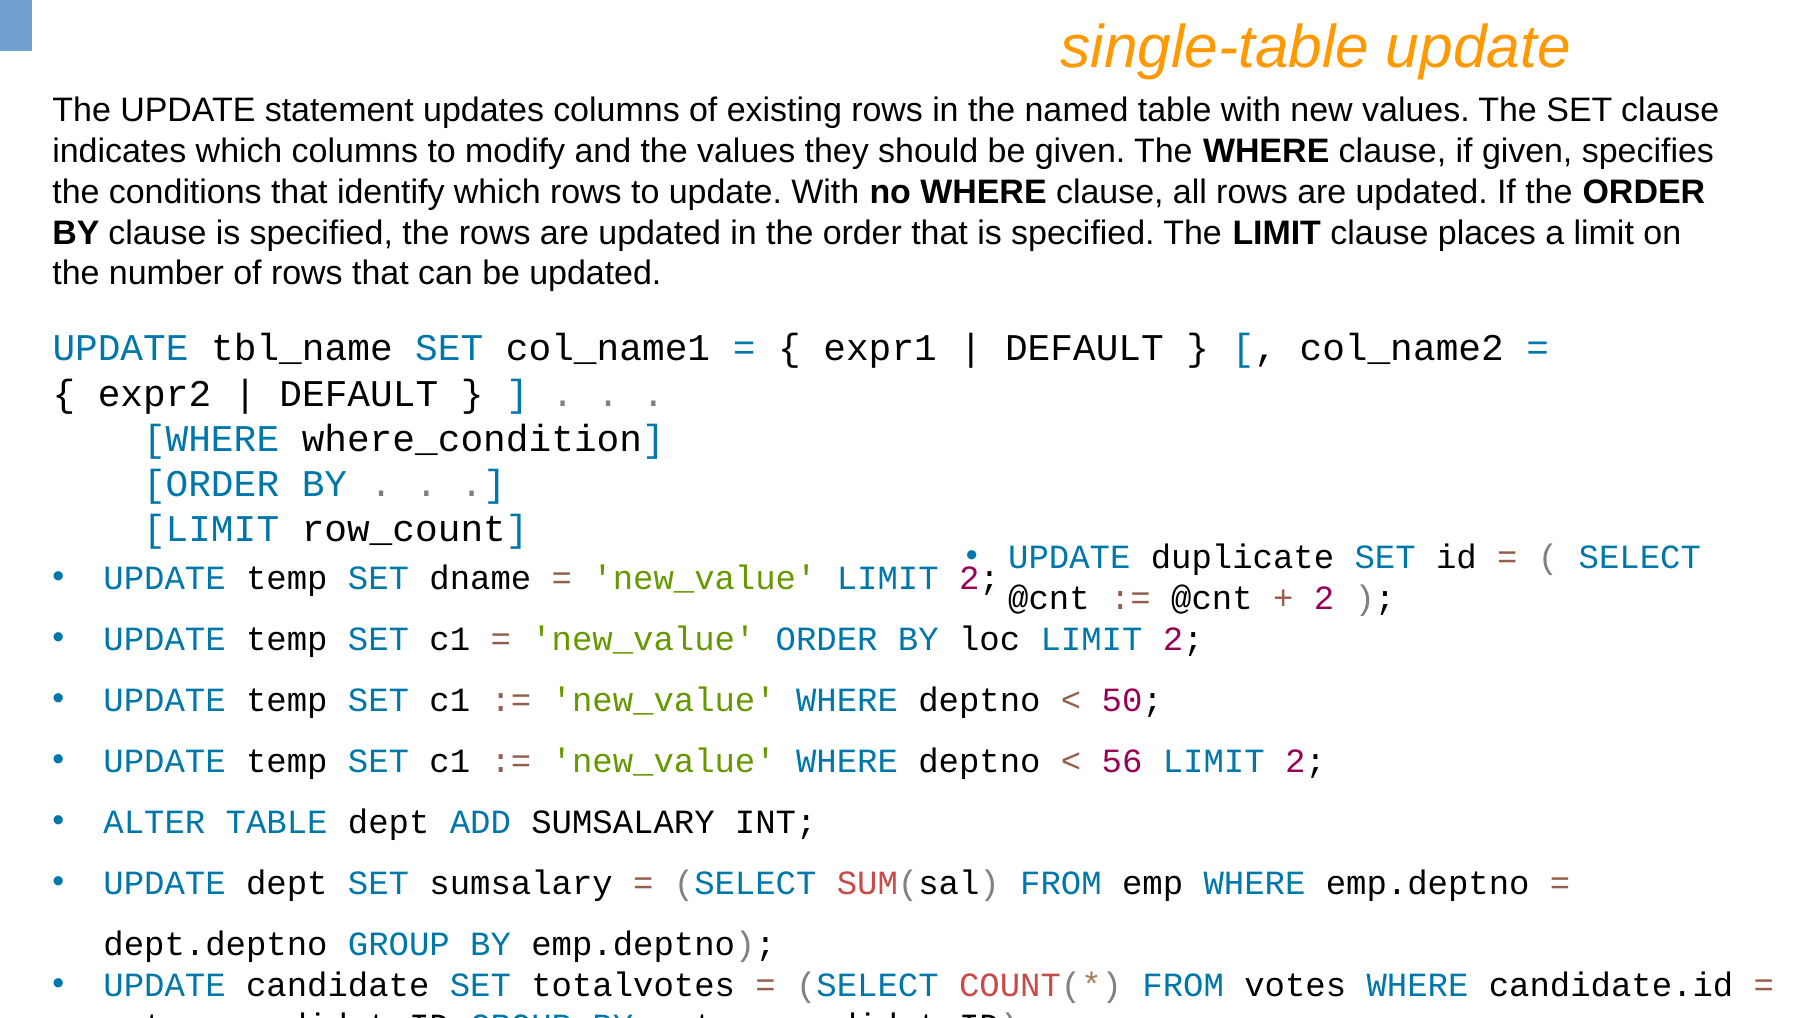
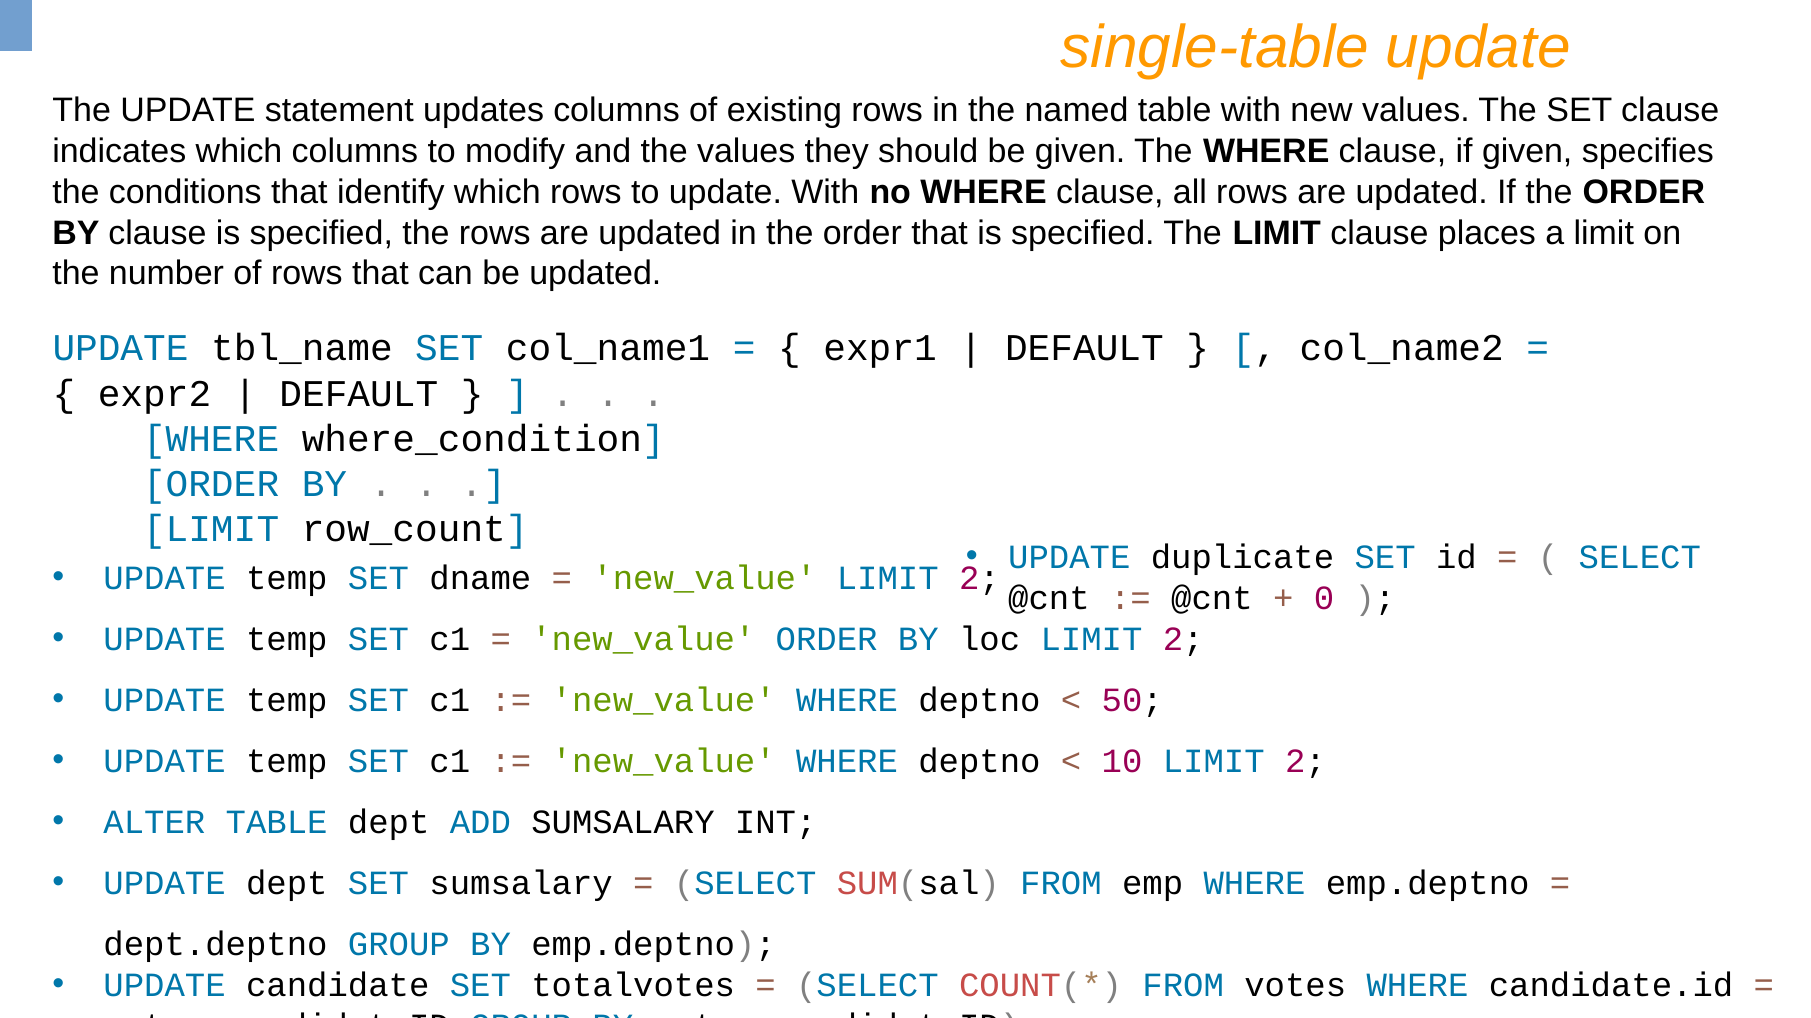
2: 2 -> 0 (1324, 599)
56: 56 -> 10 (1122, 762)
